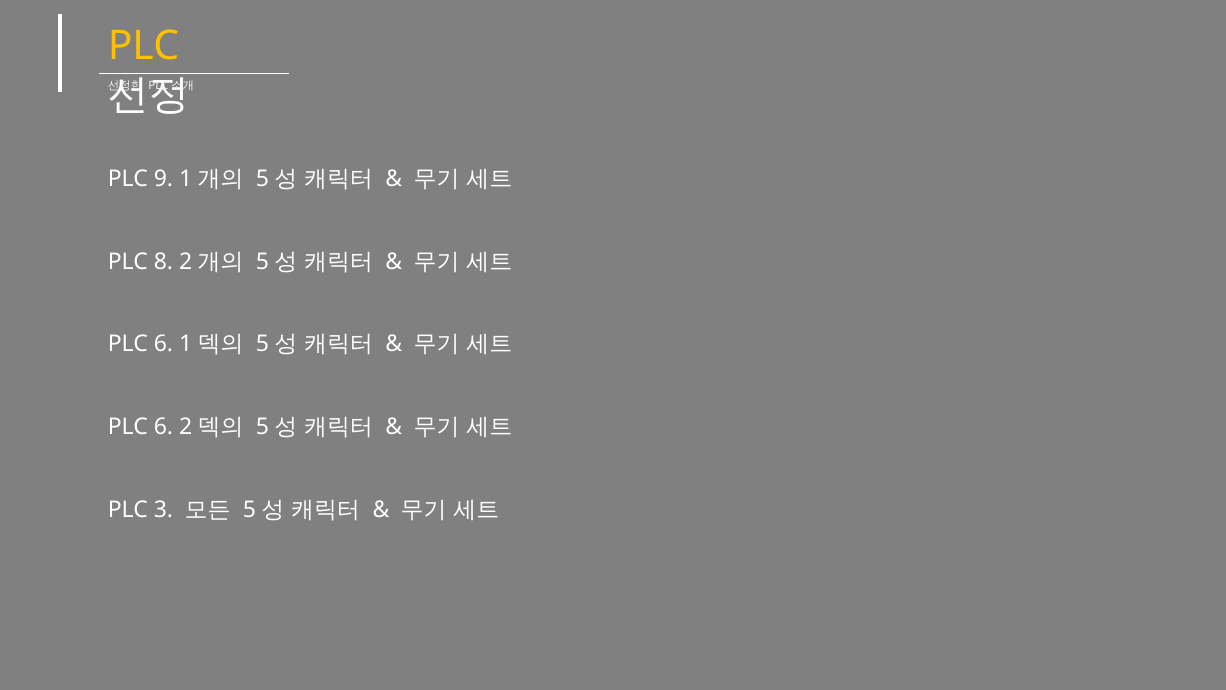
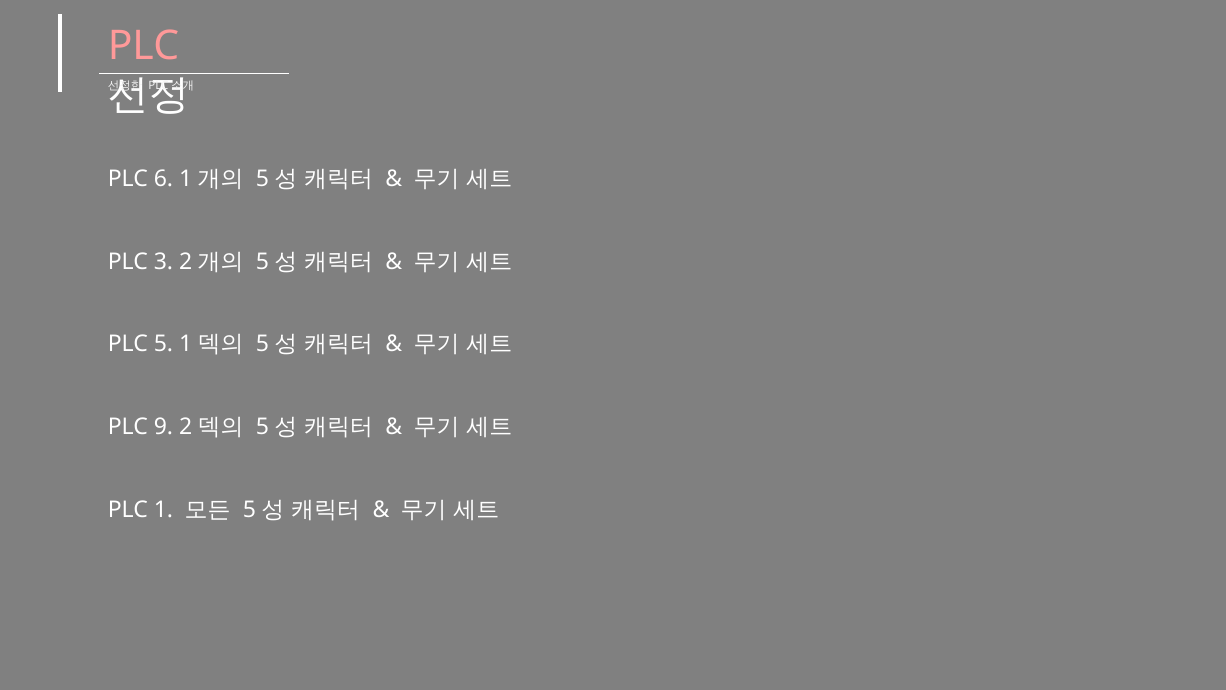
PLC colour: yellow -> pink (144, 46)
9: 9 -> 6 (163, 179)
8: 8 -> 3 (163, 261)
6: 6 -> 5 (163, 344)
6: 6 -> 9 (163, 427)
3: 3 -> 1 (163, 510)
